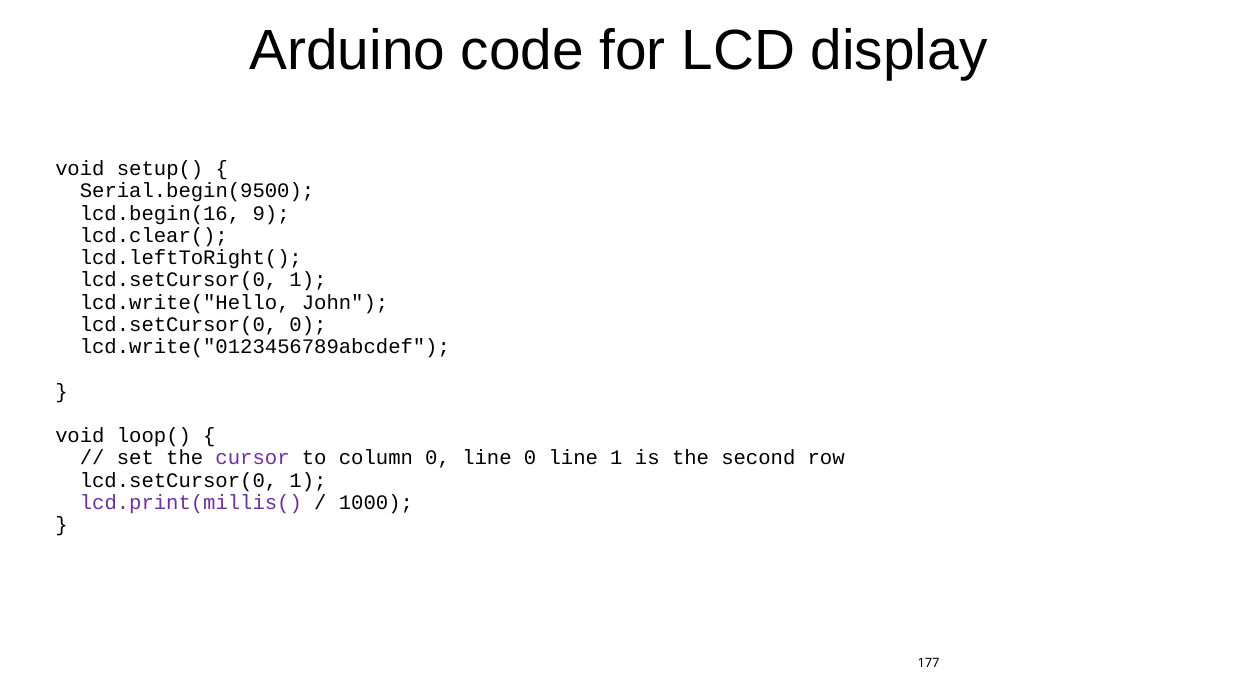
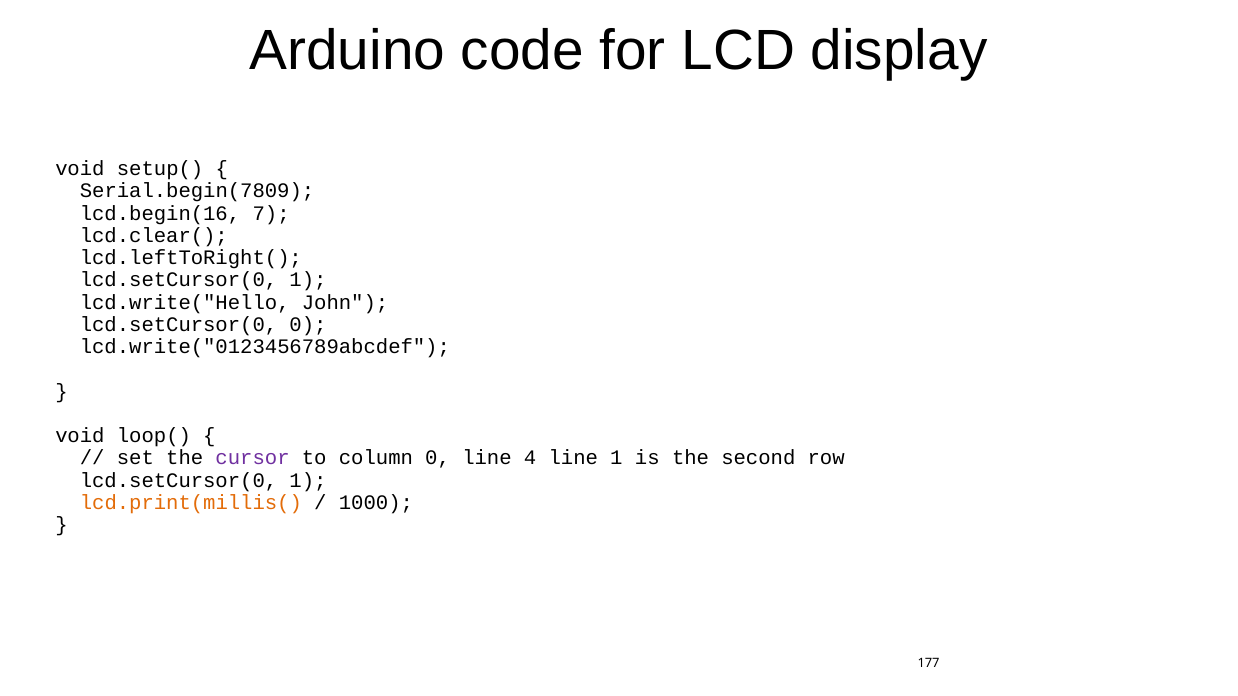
Serial.begin(9500: Serial.begin(9500 -> Serial.begin(7809 (197, 191)
9: 9 -> 7 (271, 213)
line 0: 0 -> 4 (530, 458)
lcd.print(millis( colour: purple -> orange (191, 503)
